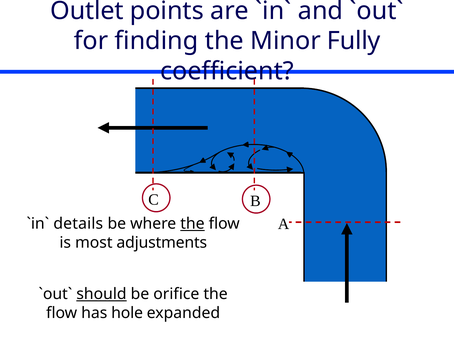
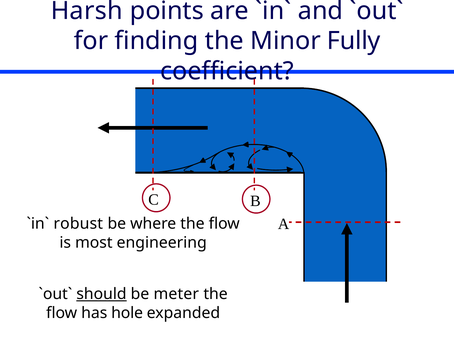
Outlet: Outlet -> Harsh (87, 11)
details: details -> robust (78, 224)
the underline: present -> none (192, 224)
adjustments: adjustments -> engineering (162, 243)
orifice: orifice -> meter (176, 294)
